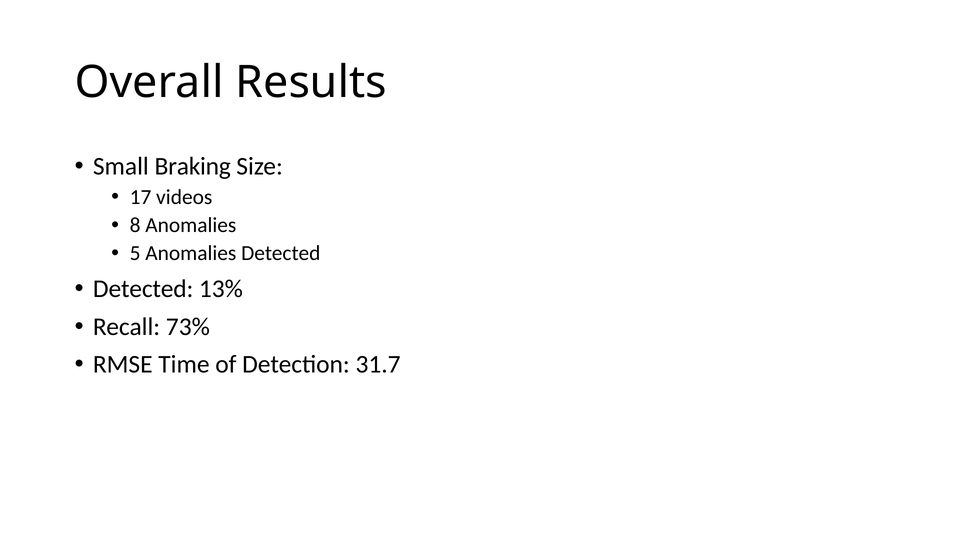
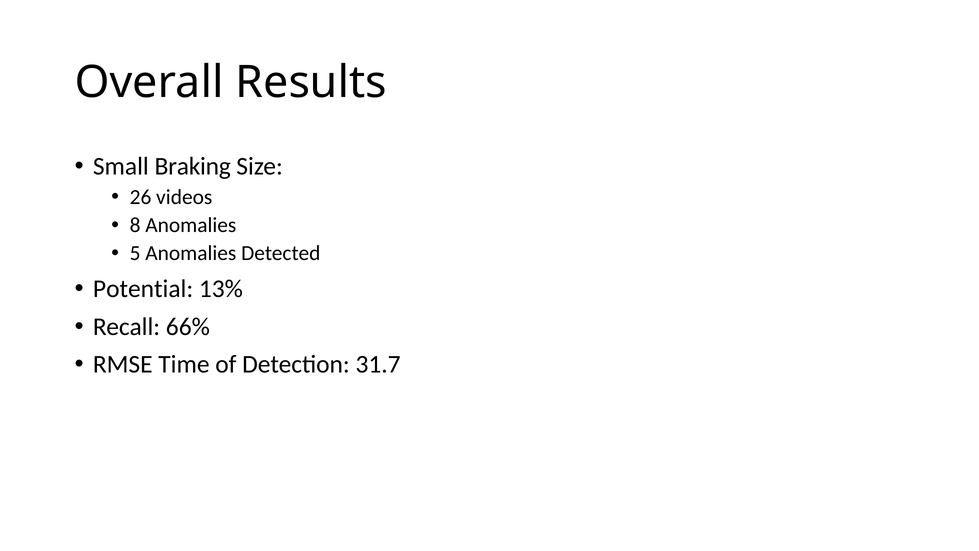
17: 17 -> 26 (141, 197)
Detected: Detected -> Potential (143, 289)
73%: 73% -> 66% (188, 327)
